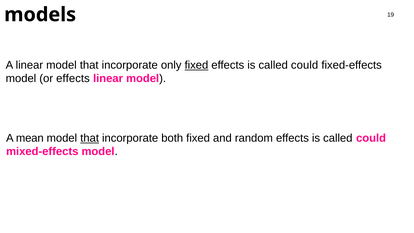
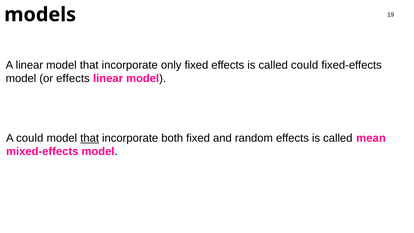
fixed underline: present -> none (196, 65)
A mean: mean -> could (30, 138)
could: could -> mean (371, 138)
